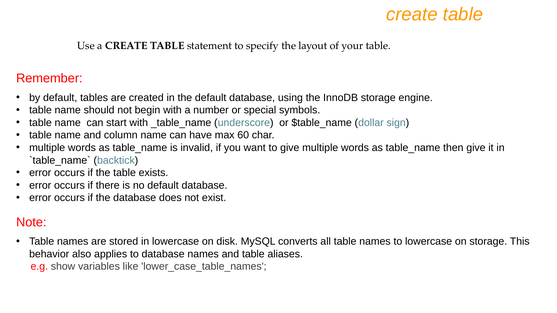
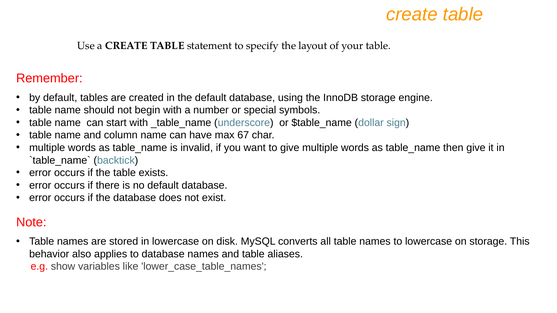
60: 60 -> 67 (243, 135)
